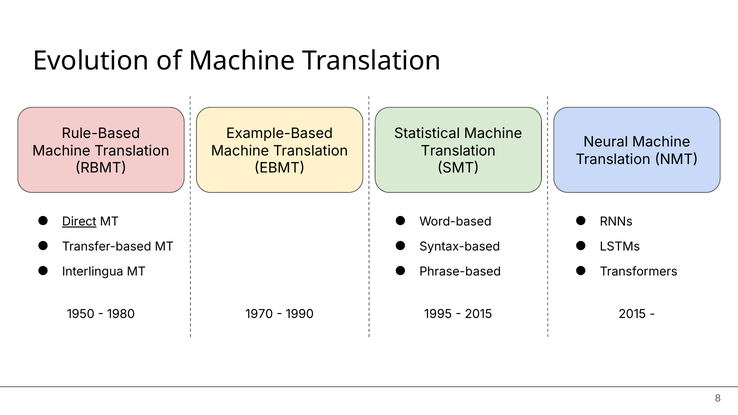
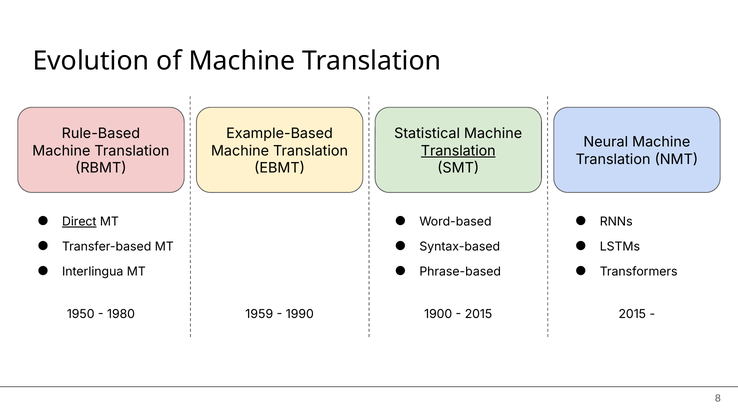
Translation underline: none -> present (458, 151)
1970: 1970 -> 1959 (259, 314)
1995: 1995 -> 1900 (438, 314)
